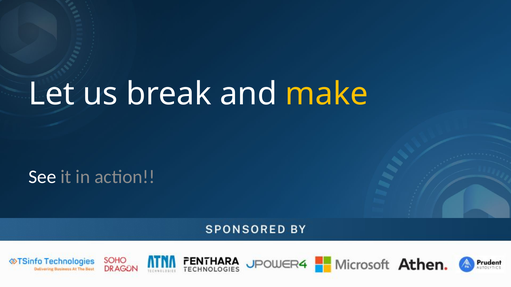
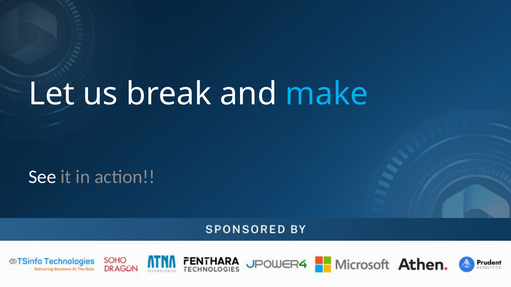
make colour: yellow -> light blue (327, 94)
